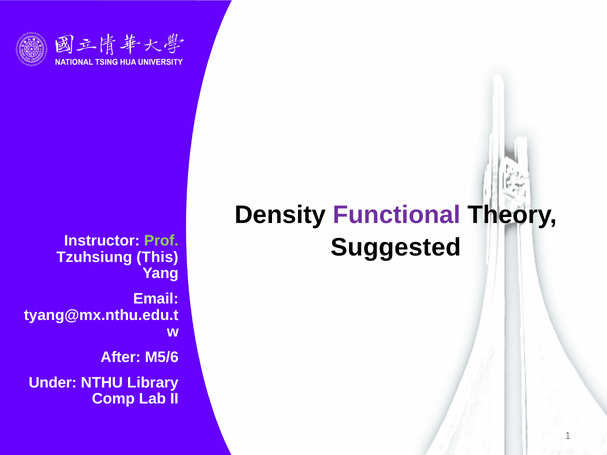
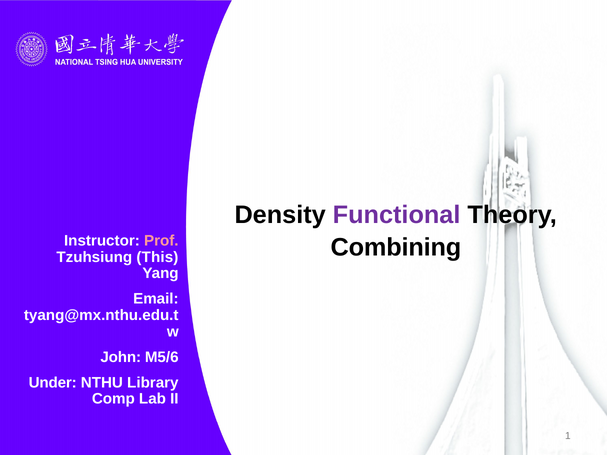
Prof colour: light green -> pink (161, 241)
Suggested: Suggested -> Combining (396, 247)
After: After -> John (121, 357)
